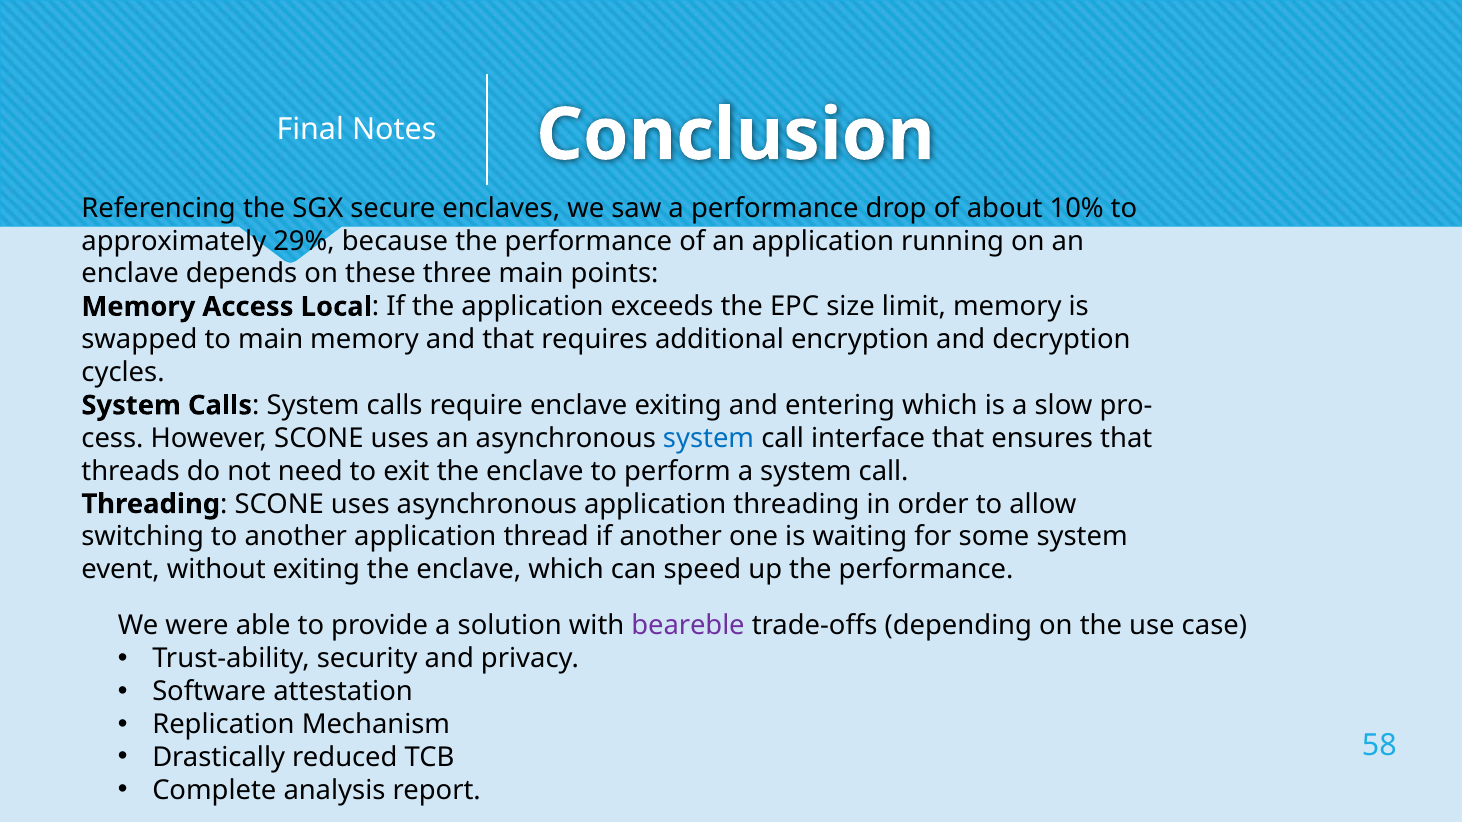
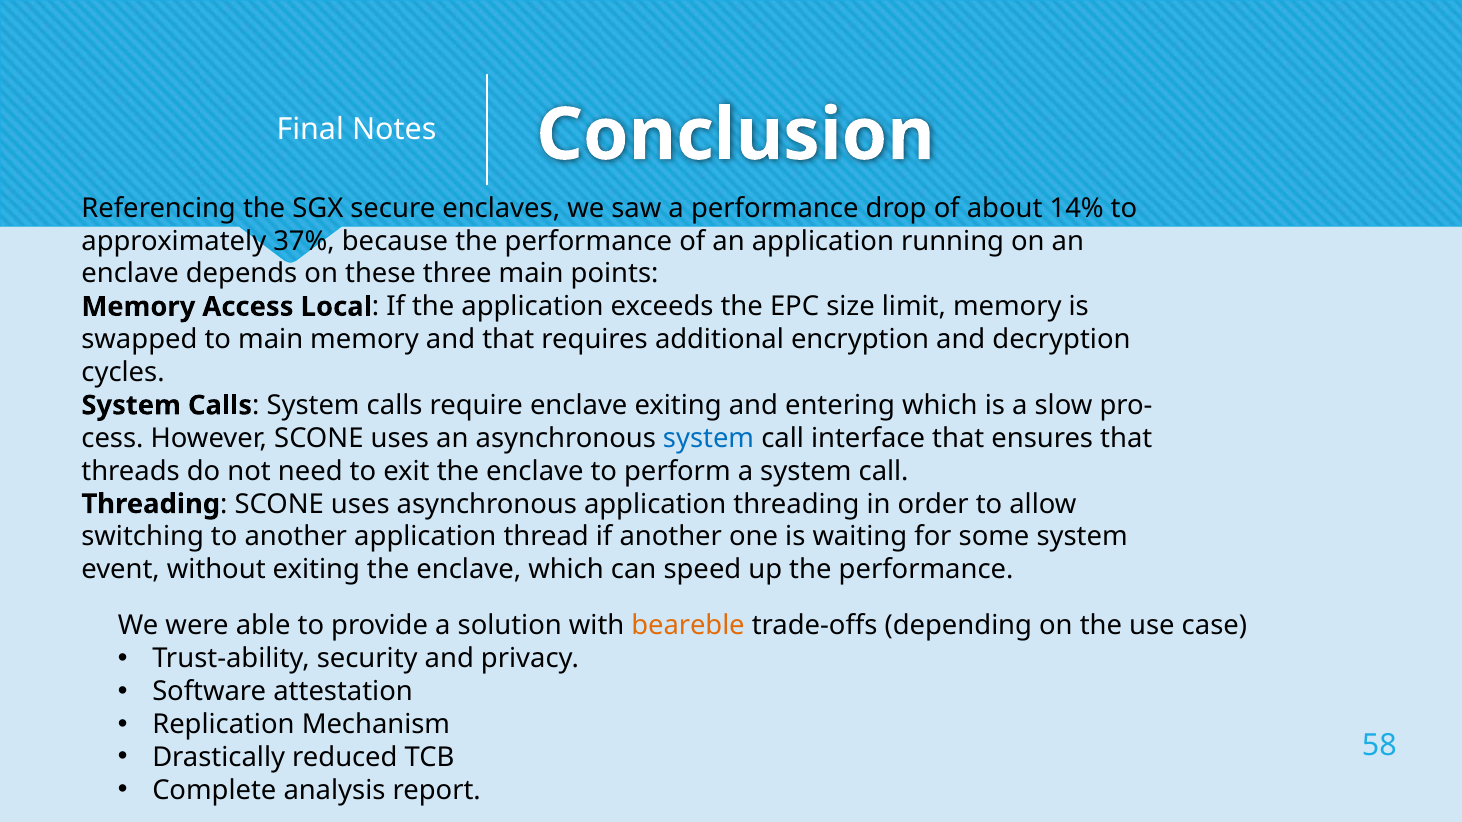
10%: 10% -> 14% (1077, 208)
29%: 29% -> 37% (304, 241)
beareble colour: purple -> orange (688, 626)
